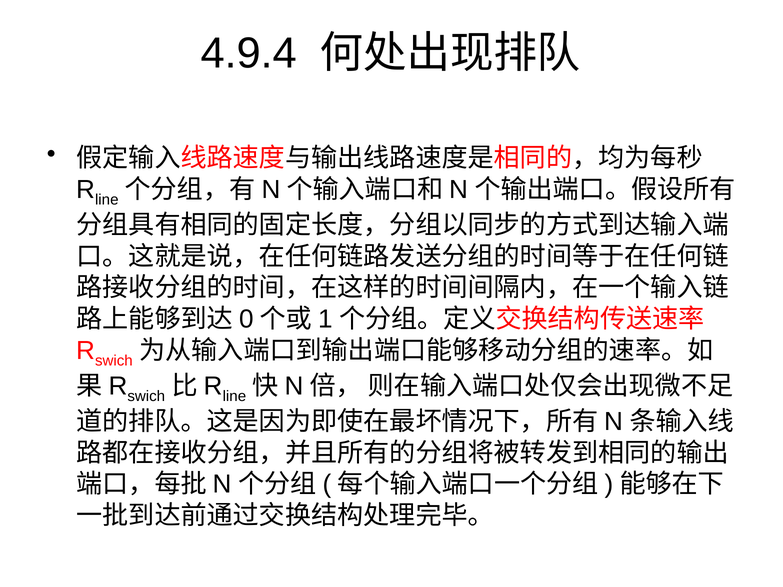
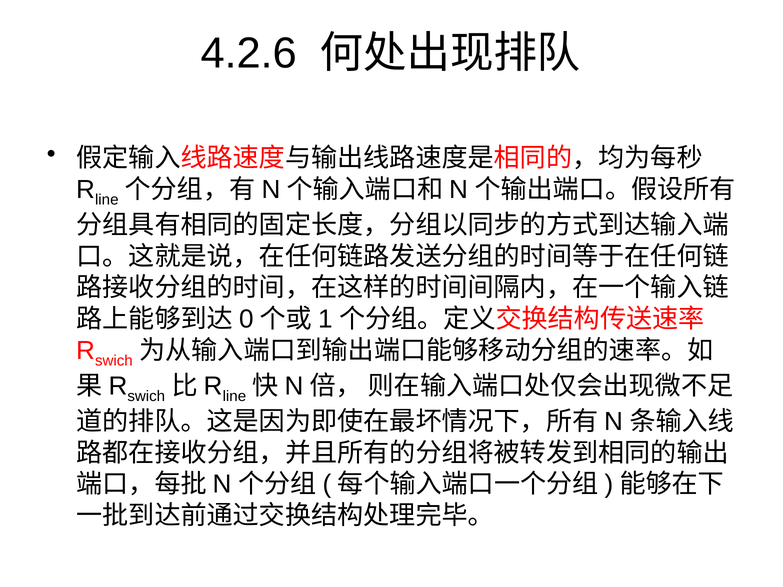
4.9.4: 4.9.4 -> 4.2.6 (249, 53)
